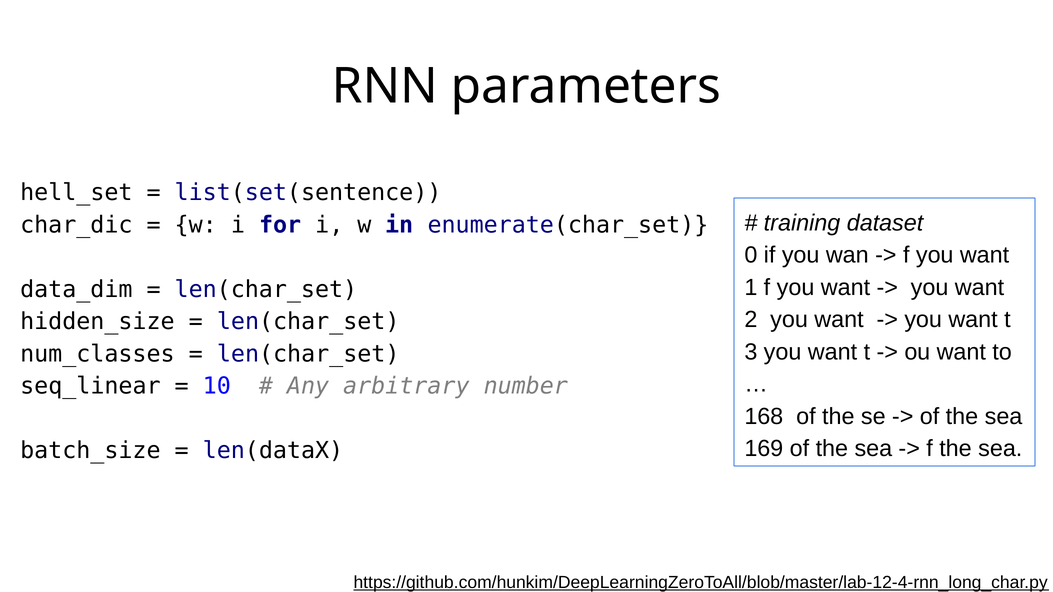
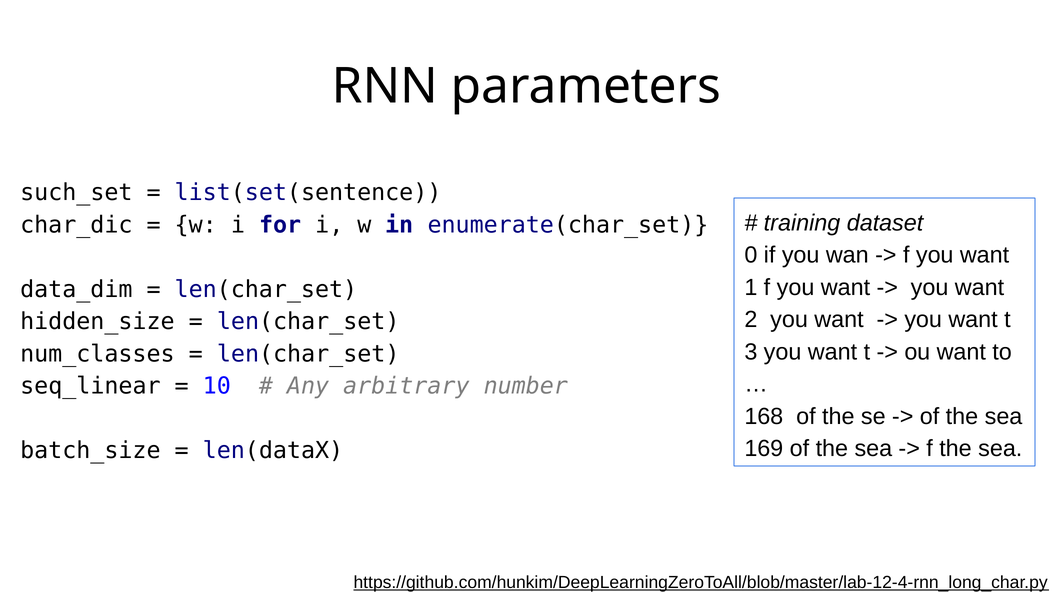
hell_set: hell_set -> such_set (76, 193)
